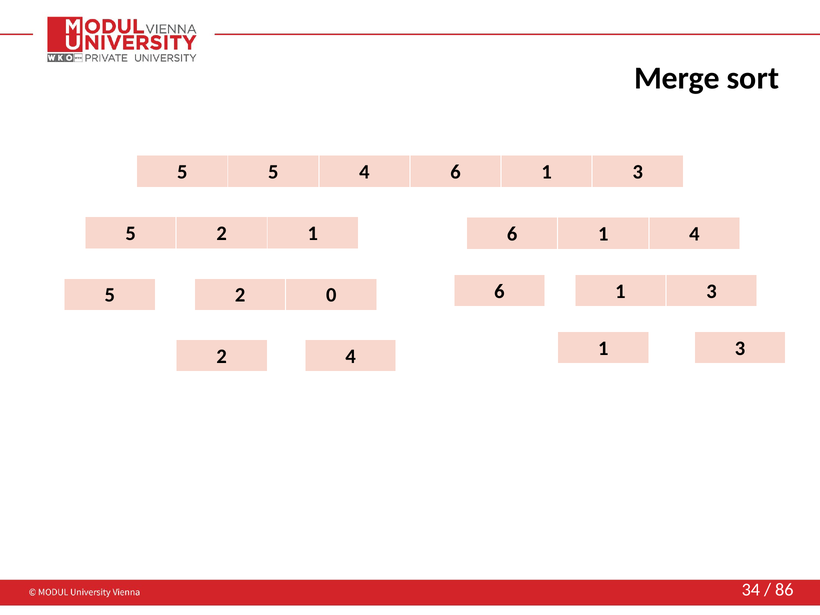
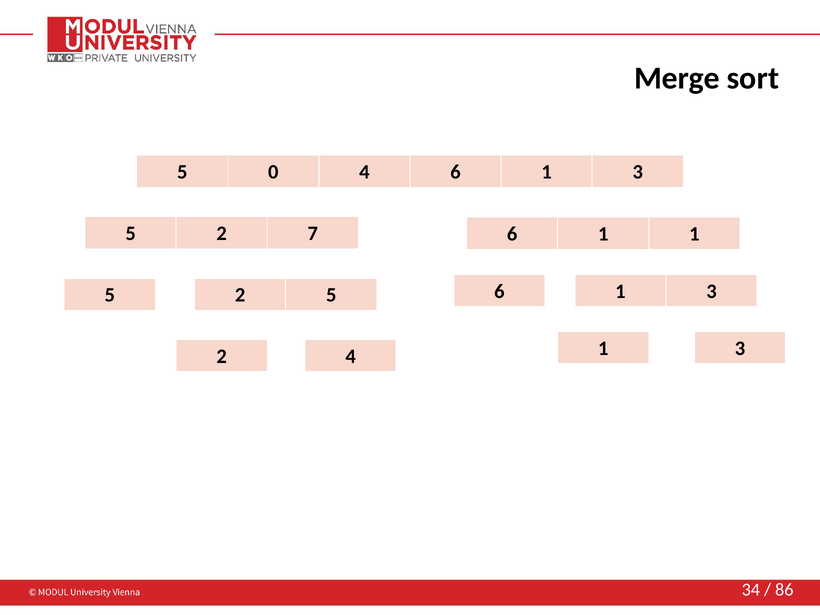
5 5: 5 -> 0 (273, 172)
2 1: 1 -> 7 (313, 233)
1 4: 4 -> 1 (694, 234)
2 0: 0 -> 5 (331, 295)
